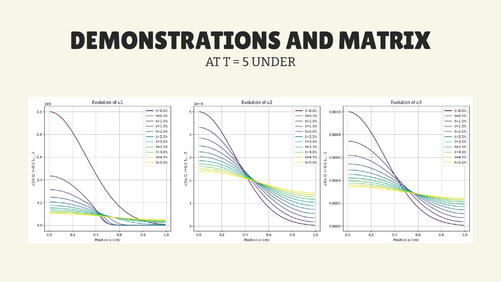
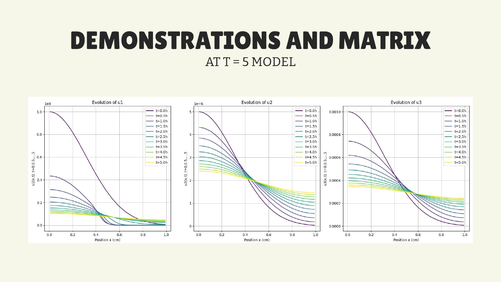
UNDER: UNDER -> MODEL (274, 62)
